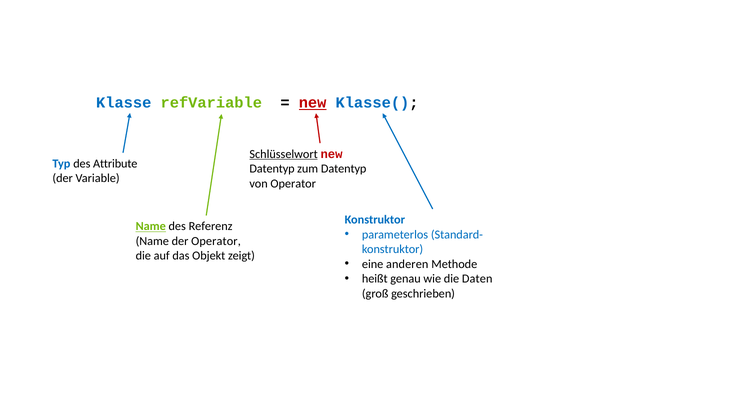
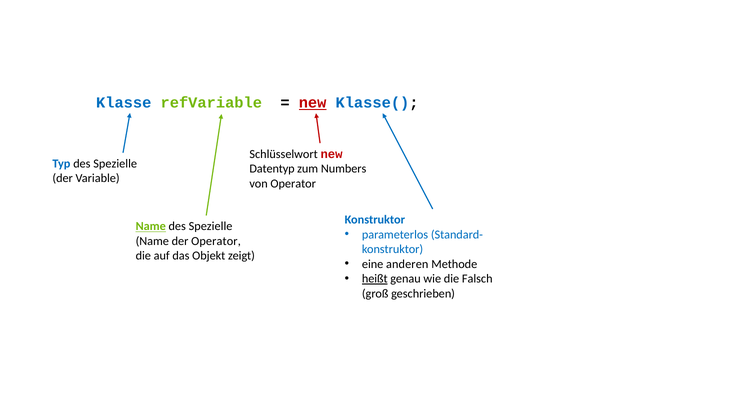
Schlüsselwort underline: present -> none (284, 154)
Typ des Attribute: Attribute -> Spezielle (115, 164)
zum Datentyp: Datentyp -> Numbers (344, 169)
Referenz: Referenz -> Spezielle (211, 226)
heißt underline: none -> present (375, 279)
Daten: Daten -> Falsch (477, 279)
